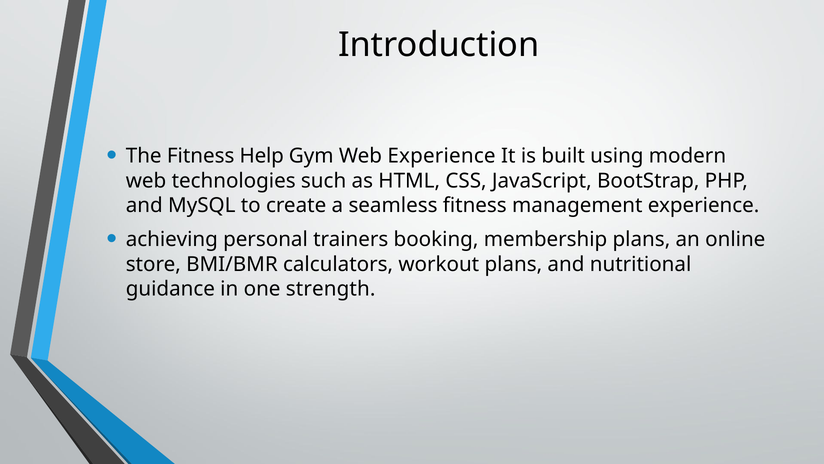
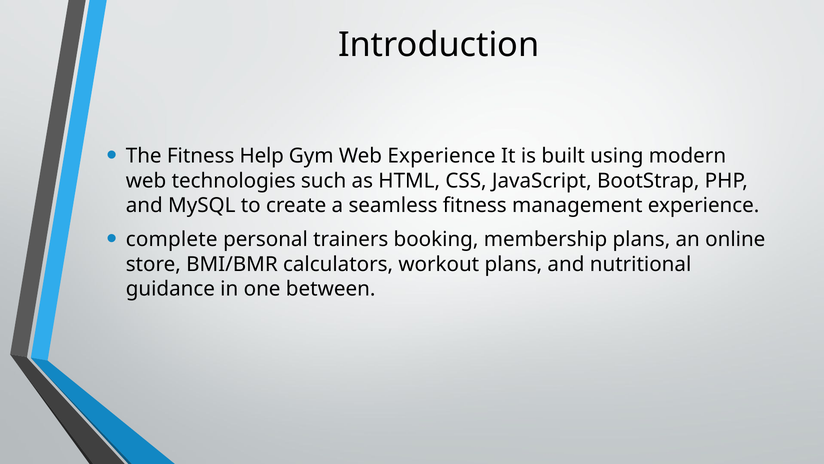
achieving: achieving -> complete (172, 239)
strength: strength -> between (331, 289)
